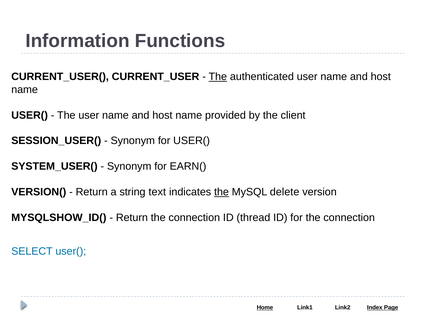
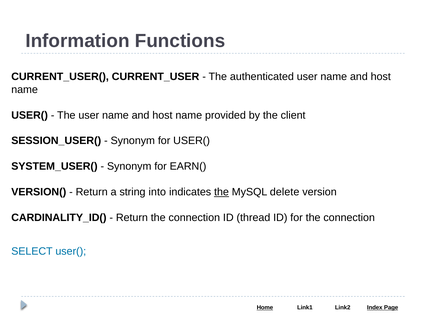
The underline: present -> none (218, 77)
text: text -> into (157, 192)
MYSQLSHOW_ID(: MYSQLSHOW_ID( -> CARDINALITY_ID( (59, 217)
